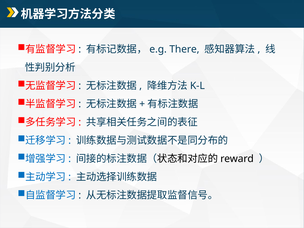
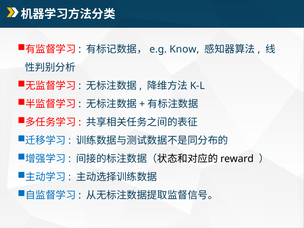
There: There -> Know (184, 49)
